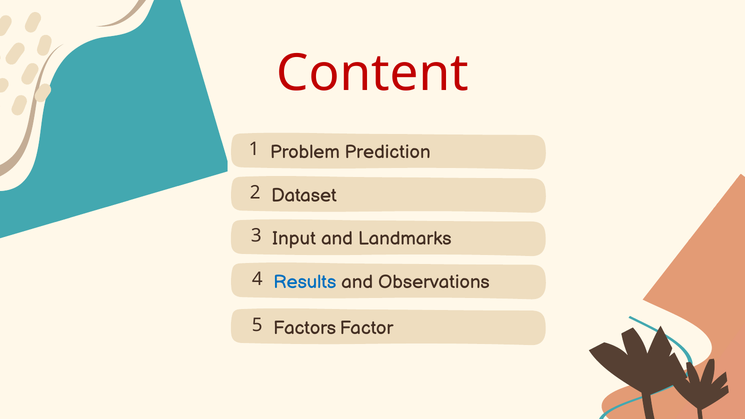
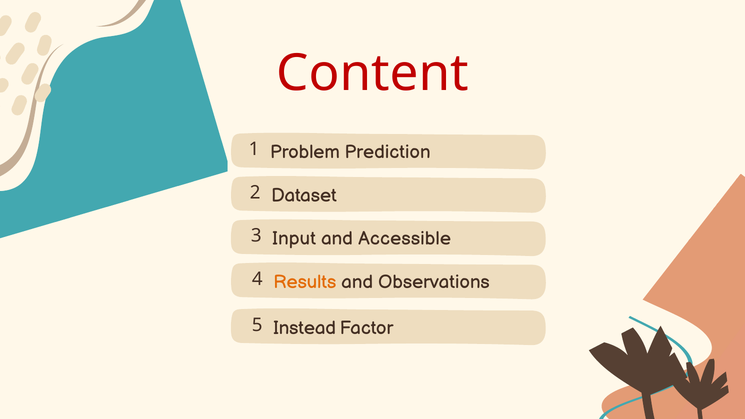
Landmarks: Landmarks -> Accessible (405, 239)
Results colour: blue -> orange (305, 282)
Factors: Factors -> Instead (305, 328)
